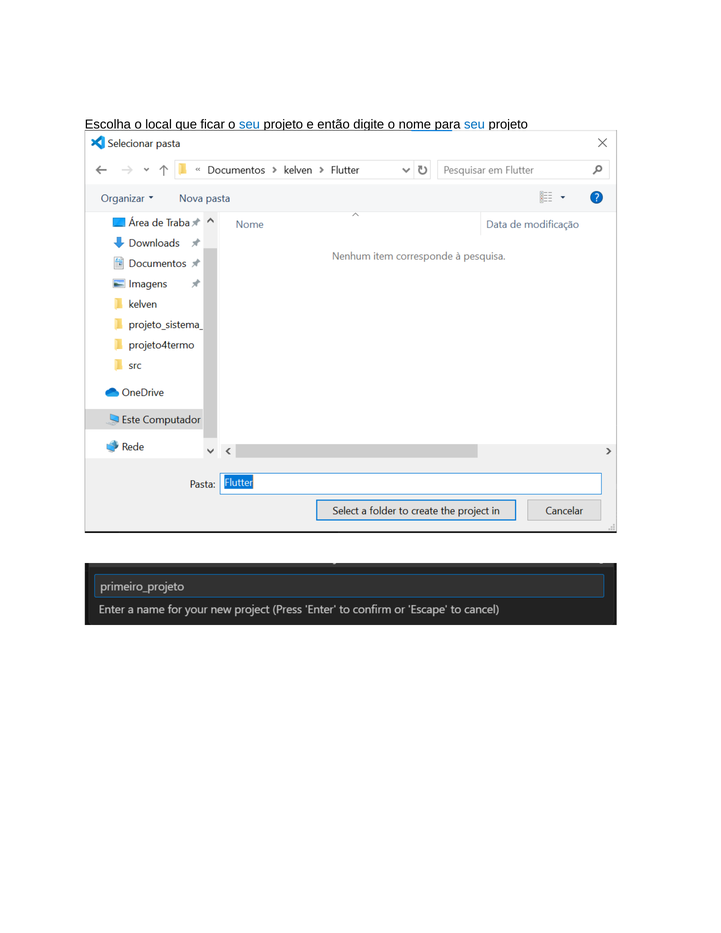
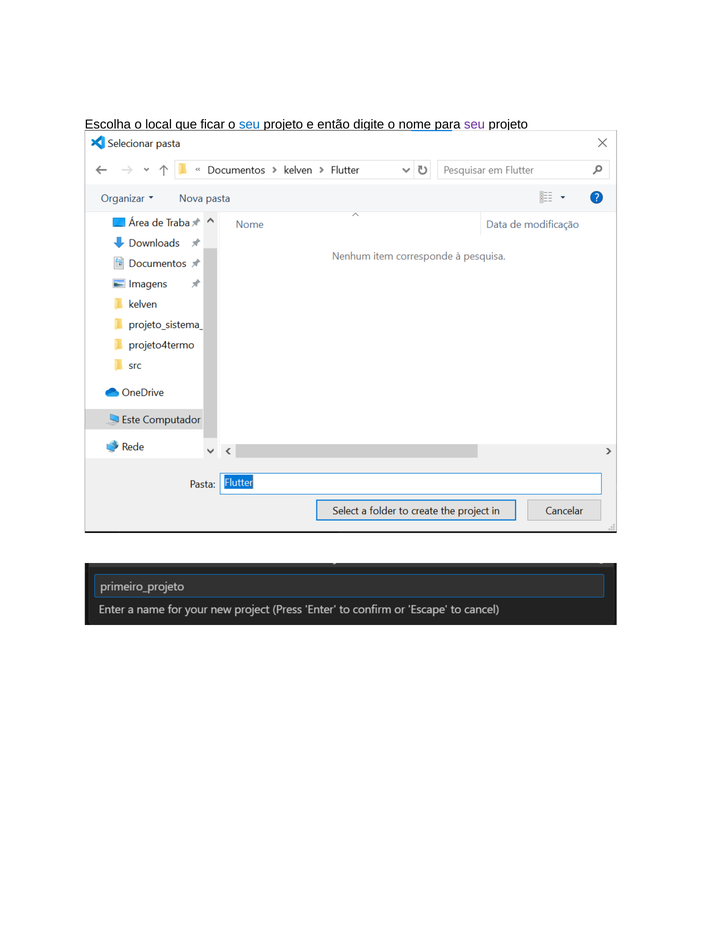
seu colour: blue -> purple (474, 124)
